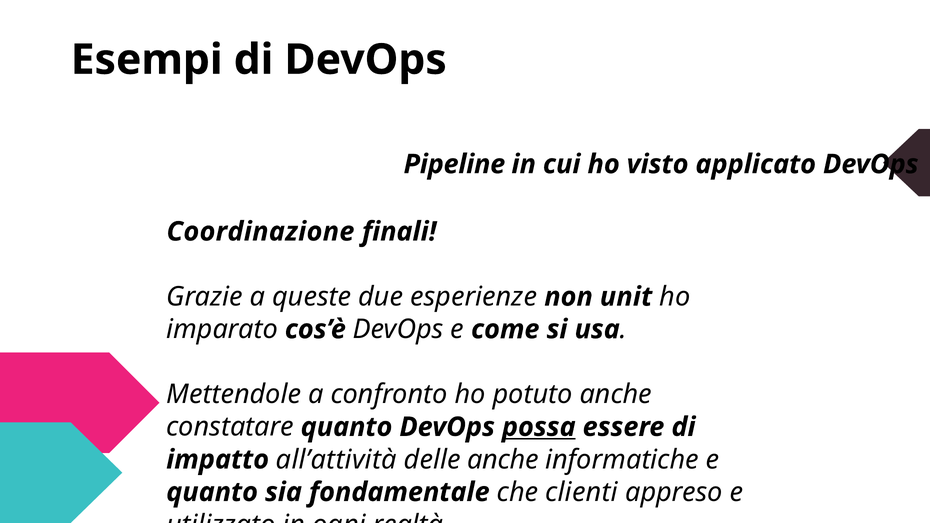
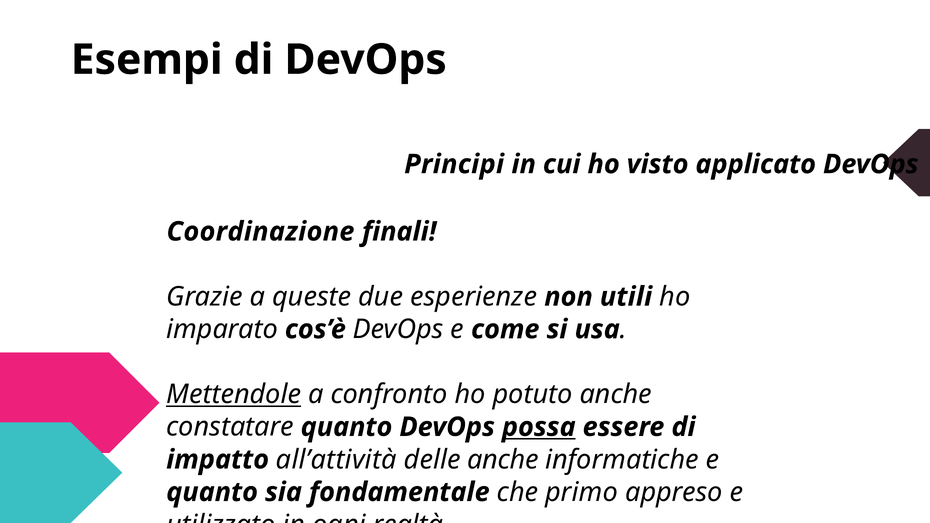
Pipeline: Pipeline -> Principi (454, 164)
unit: unit -> utili (626, 297)
Mettendole underline: none -> present (234, 395)
clienti: clienti -> primo (582, 492)
